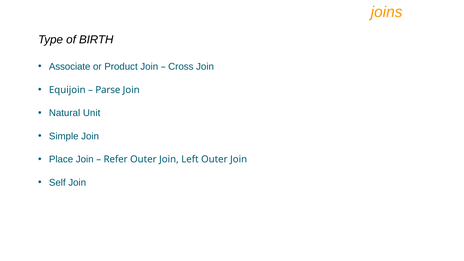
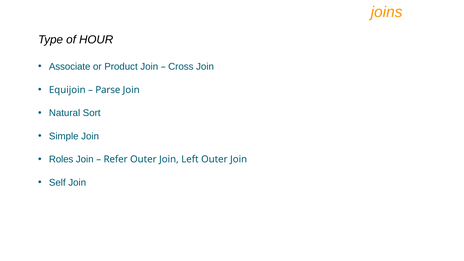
BIRTH: BIRTH -> HOUR (96, 40)
Unit: Unit -> Sort (92, 113)
Place: Place -> Roles (61, 159)
